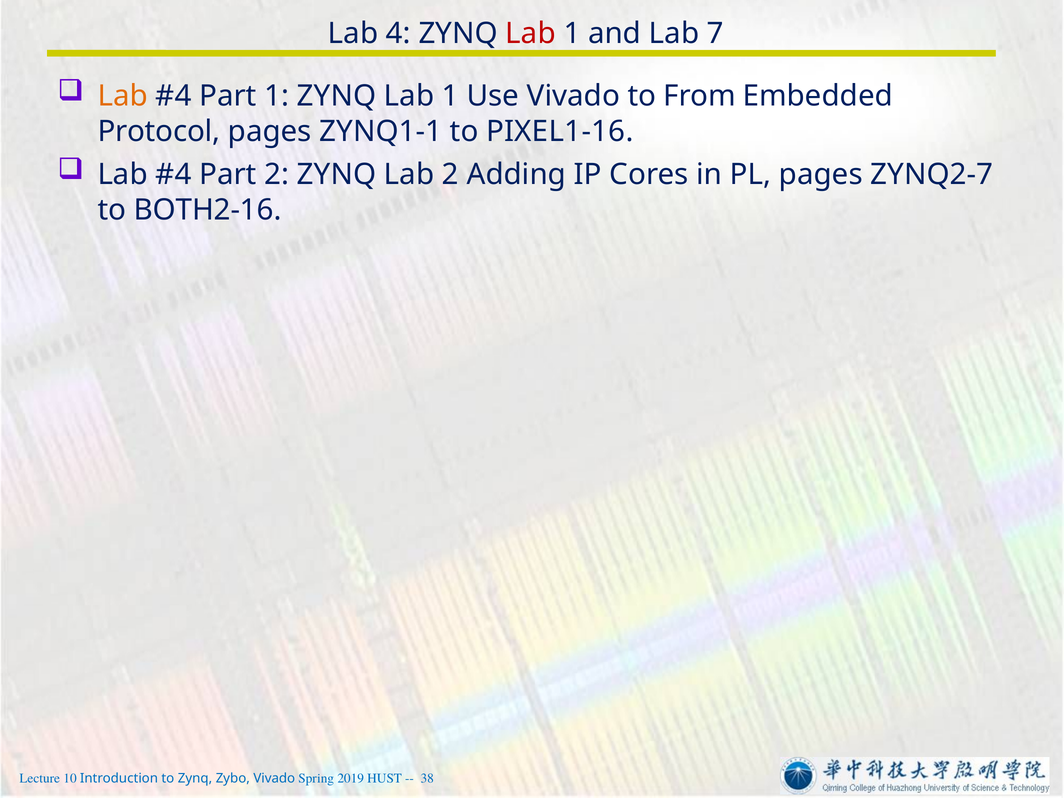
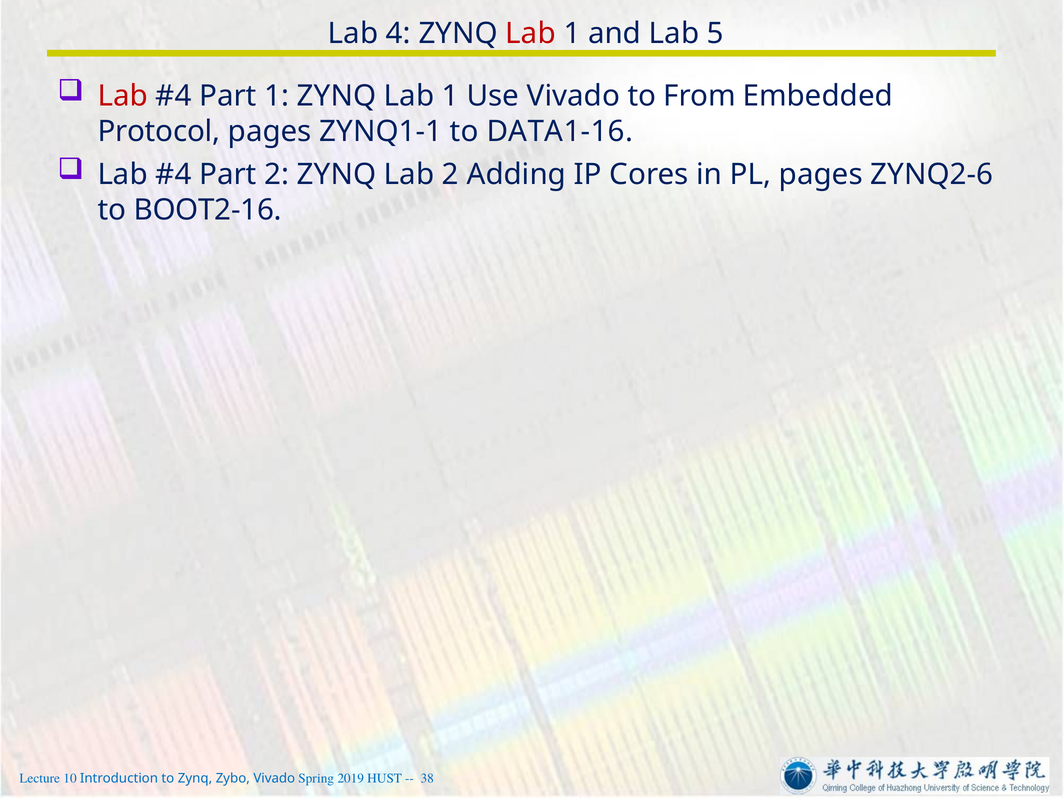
7: 7 -> 5 (715, 34)
Lab colour: orange -> red (123, 96)
PIXEL1-16: PIXEL1-16 -> DATA1-16 (560, 131)
ZYNQ2-7: ZYNQ2-7 -> ZYNQ2-6 (932, 174)
BOTH2-16: BOTH2-16 -> BOOT2-16 (208, 210)
